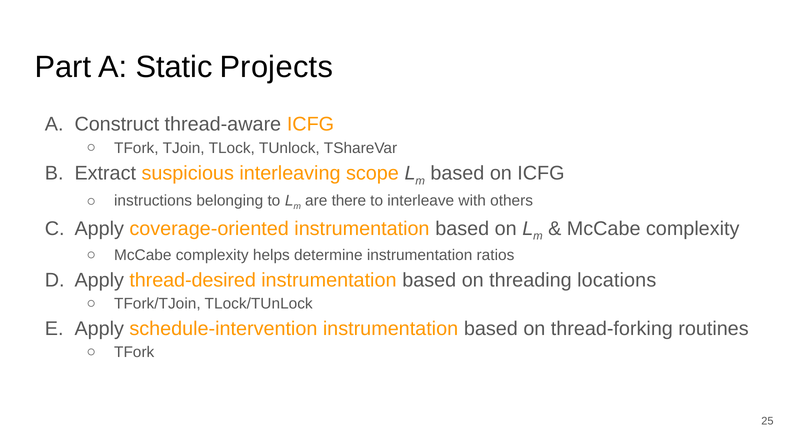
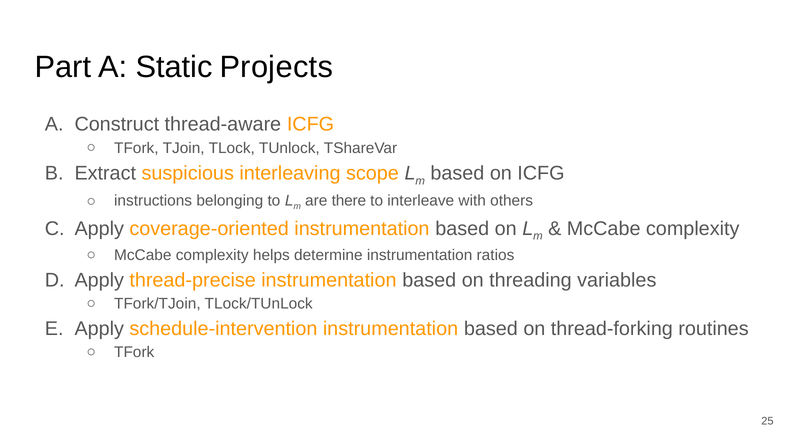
thread-desired: thread-desired -> thread-precise (193, 281)
locations: locations -> variables (617, 281)
